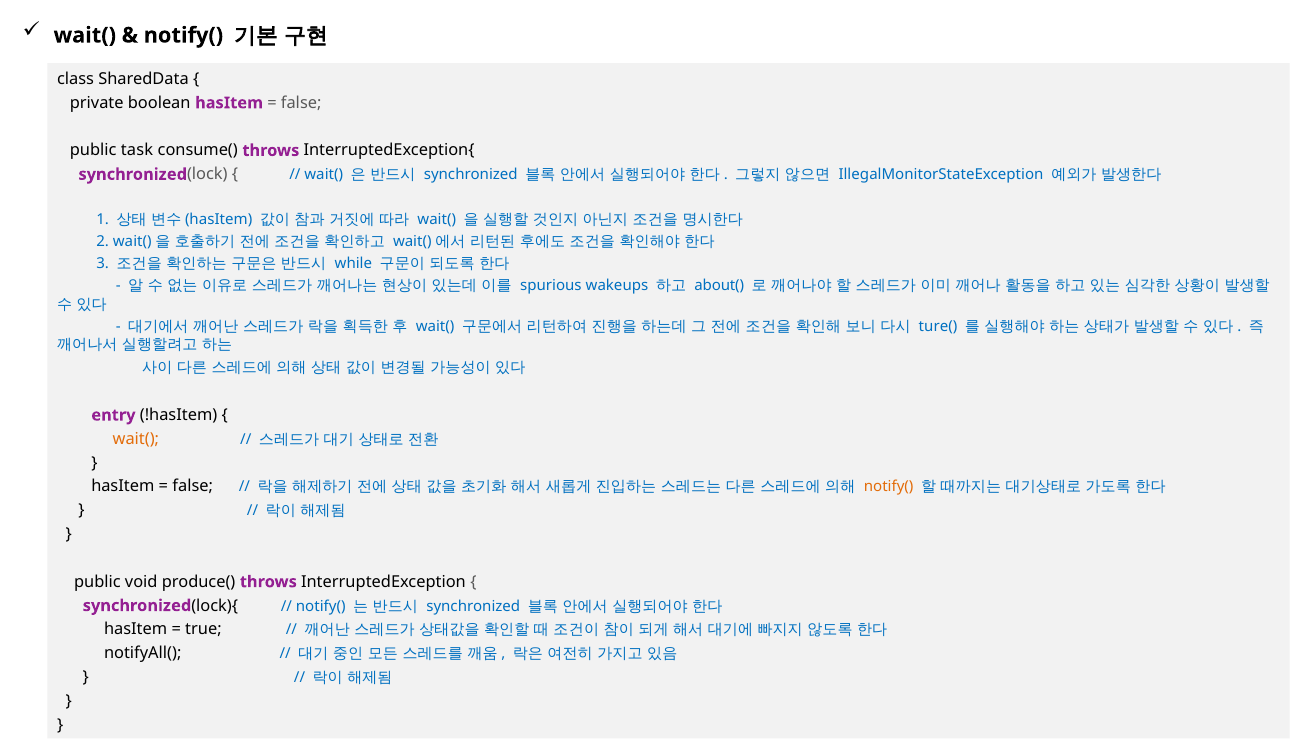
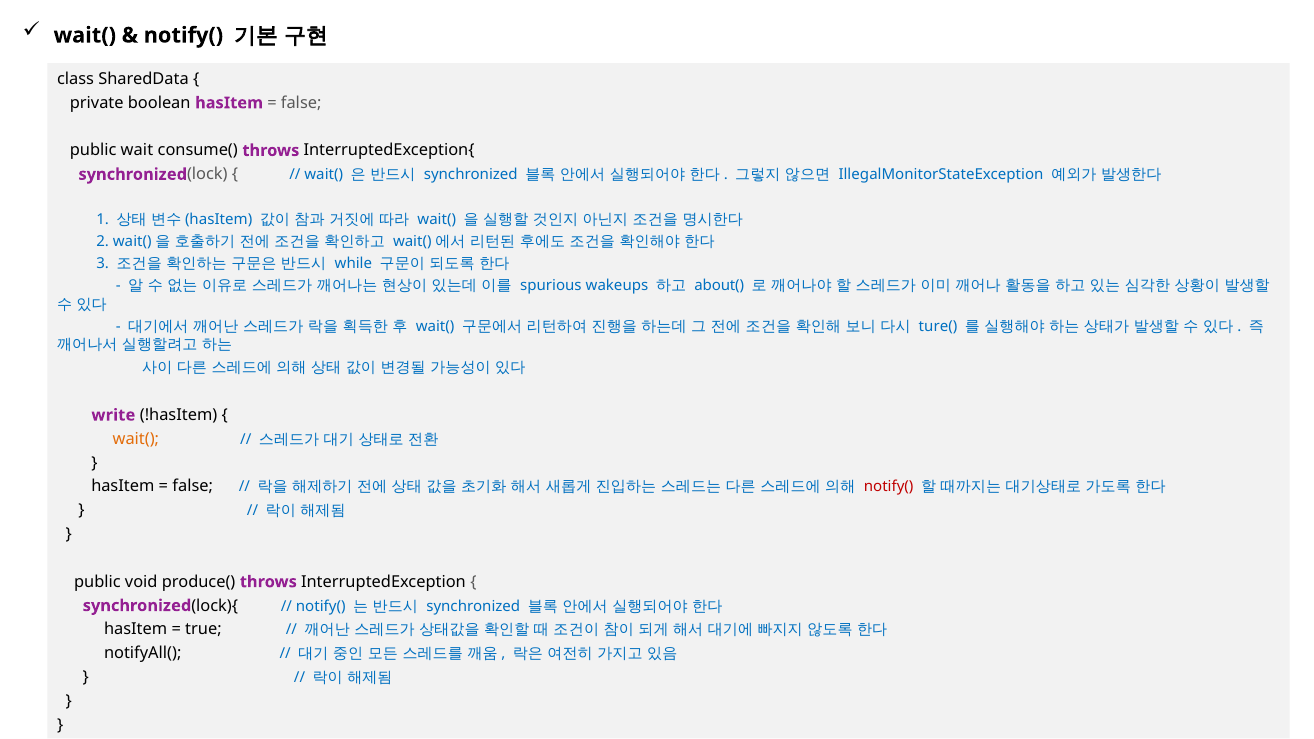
task: task -> wait (137, 151)
entry: entry -> write (113, 415)
notify( colour: orange -> red (889, 487)
